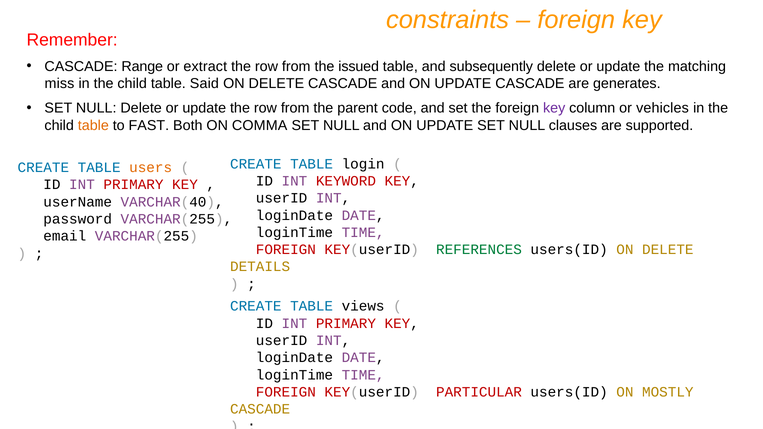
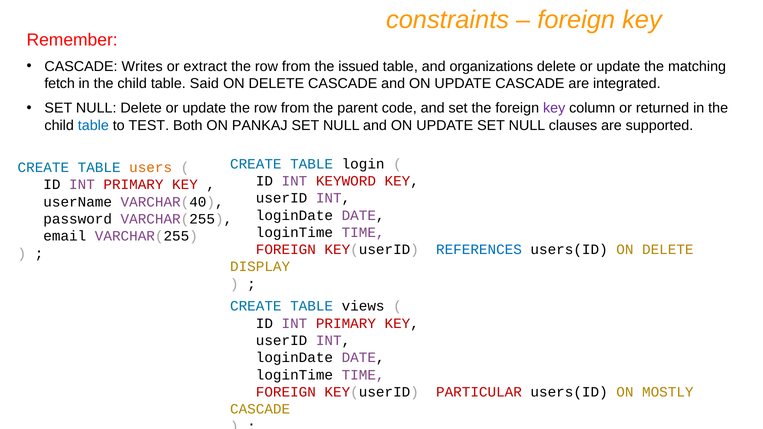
Range: Range -> Writes (142, 66)
subsequently: subsequently -> organizations (491, 66)
miss: miss -> fetch (60, 83)
generates: generates -> integrated (627, 83)
vehicles: vehicles -> returned (663, 108)
table colour: orange -> blue (93, 125)
FAST: FAST -> TEST (149, 125)
COMMA: COMMA -> PANKAJ (260, 125)
REFERENCES colour: green -> blue (479, 250)
DETAILS: DETAILS -> DISPLAY (260, 267)
